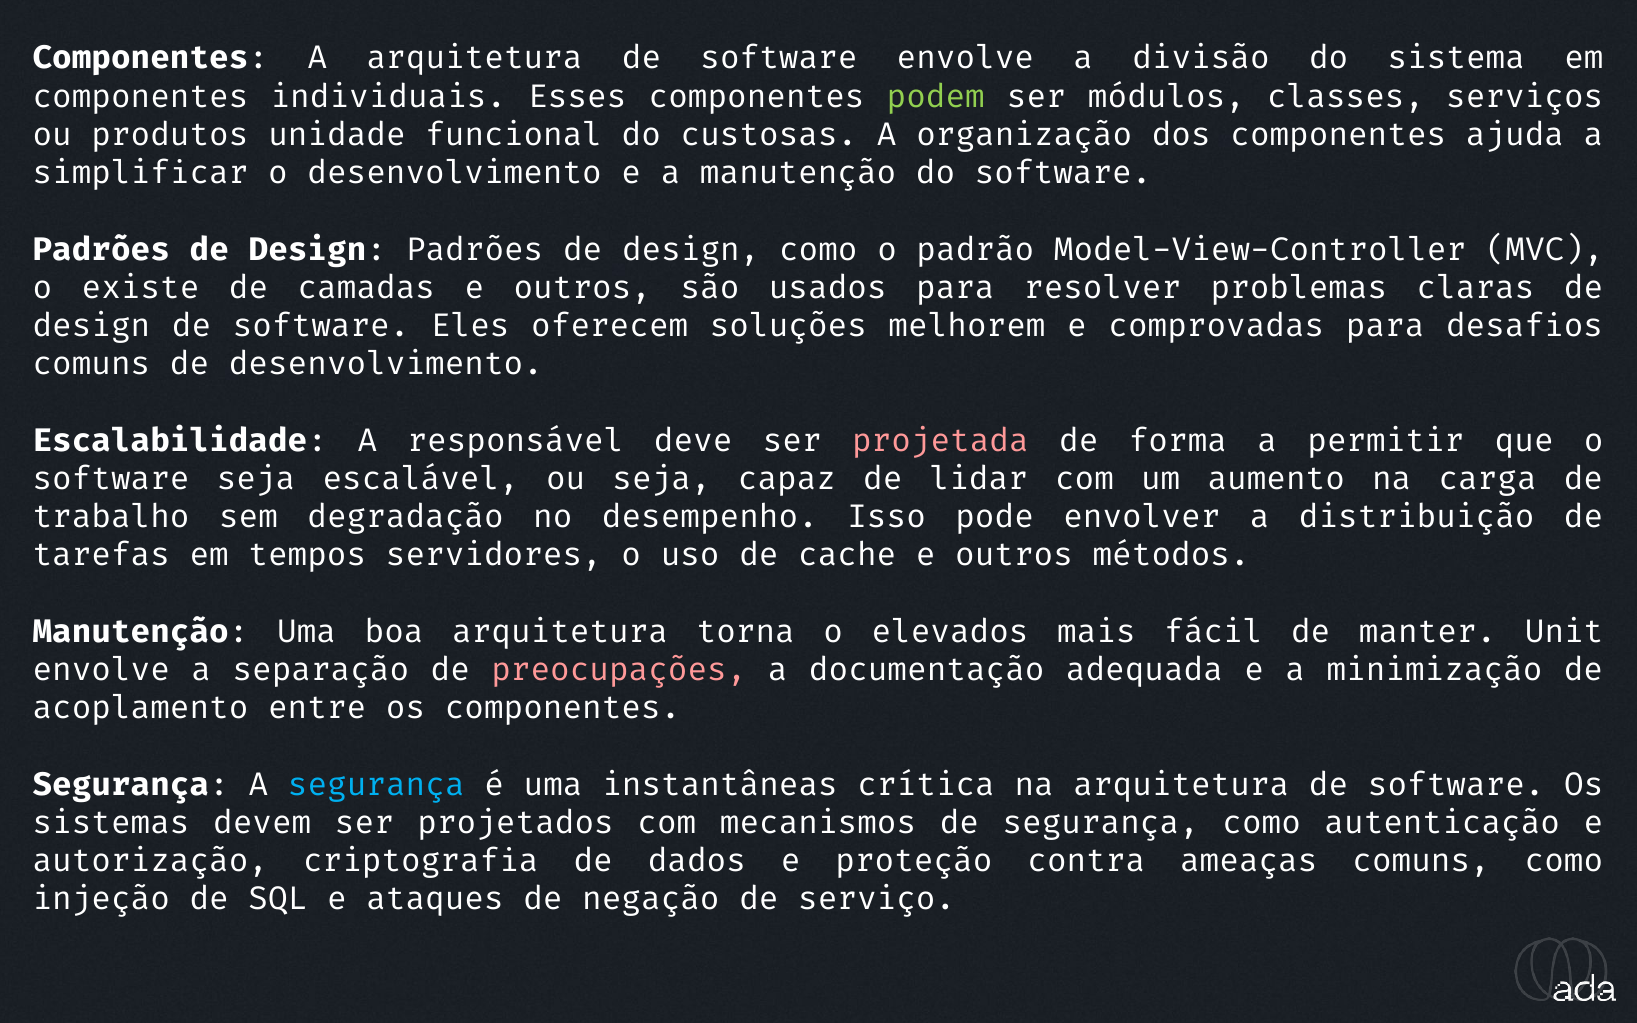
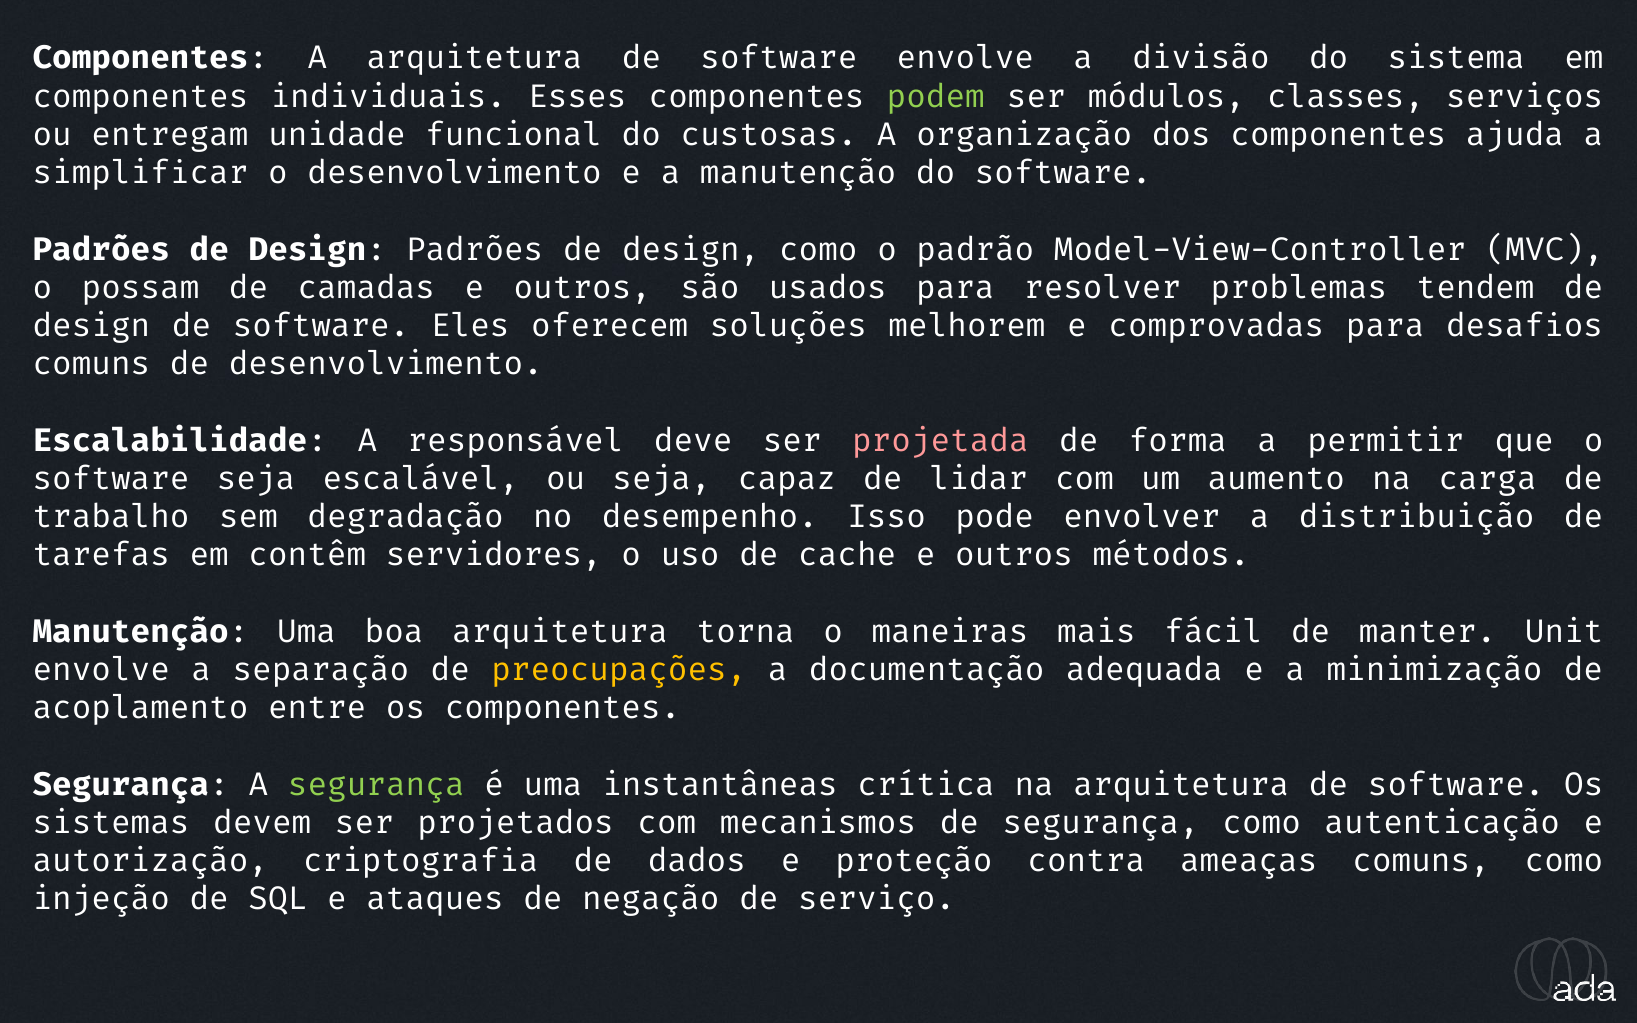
produtos: produtos -> entregam (170, 135)
existe: existe -> possam (141, 288)
claras: claras -> tendem (1476, 288)
tempos: tempos -> contêm (307, 555)
elevados: elevados -> maneiras (950, 632)
preocupações colour: pink -> yellow (619, 670)
segurança colour: light blue -> light green (376, 785)
